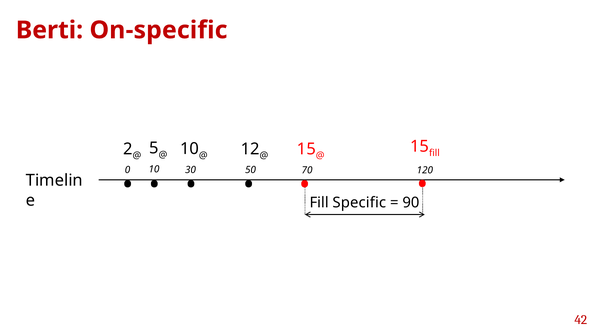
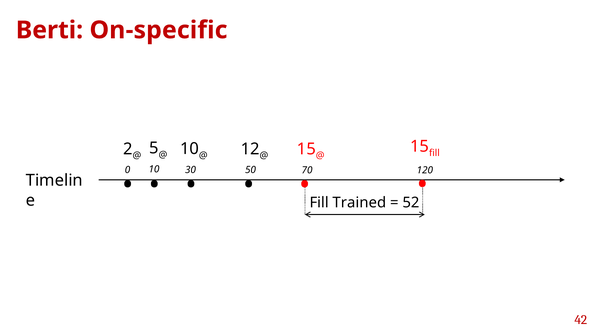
Specific: Specific -> Trained (359, 203)
90: 90 -> 52 (411, 203)
